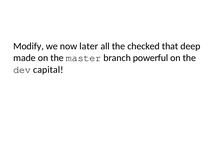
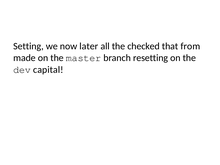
Modify: Modify -> Setting (28, 46)
deep: deep -> from (190, 46)
powerful: powerful -> resetting (151, 58)
